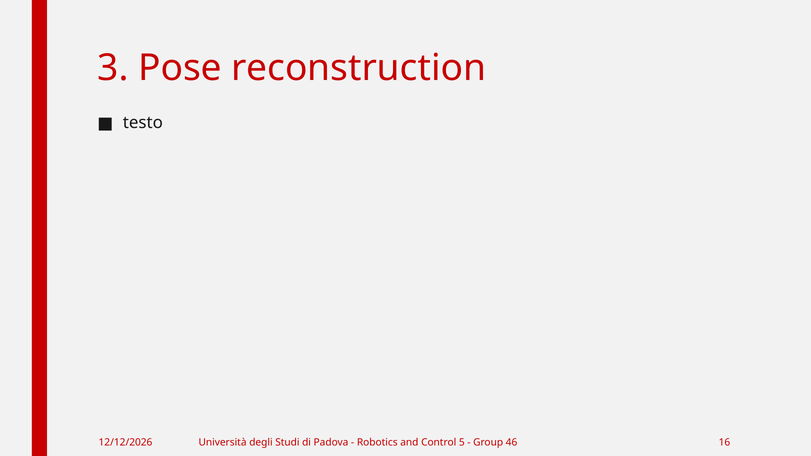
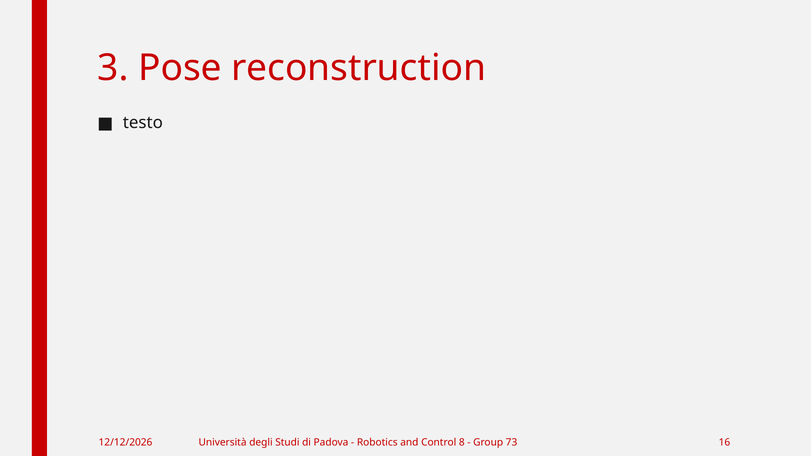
5: 5 -> 8 (462, 443)
46: 46 -> 73 (512, 443)
